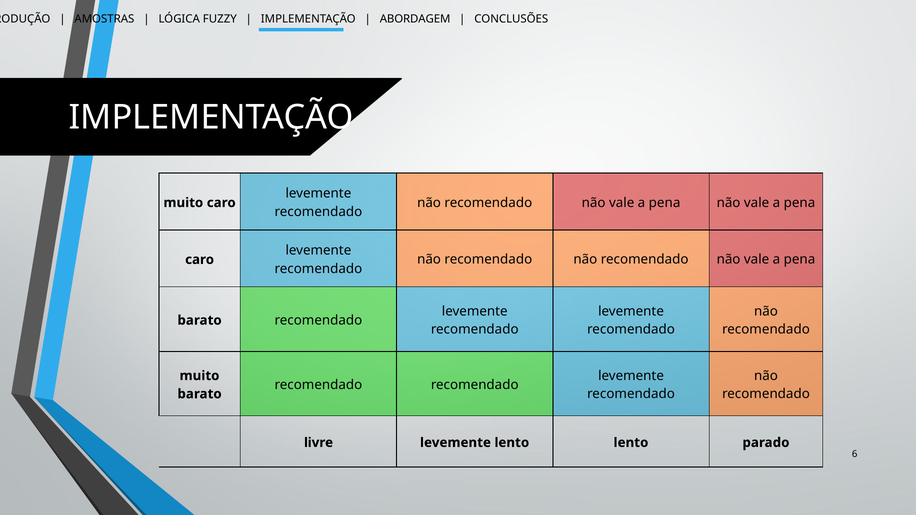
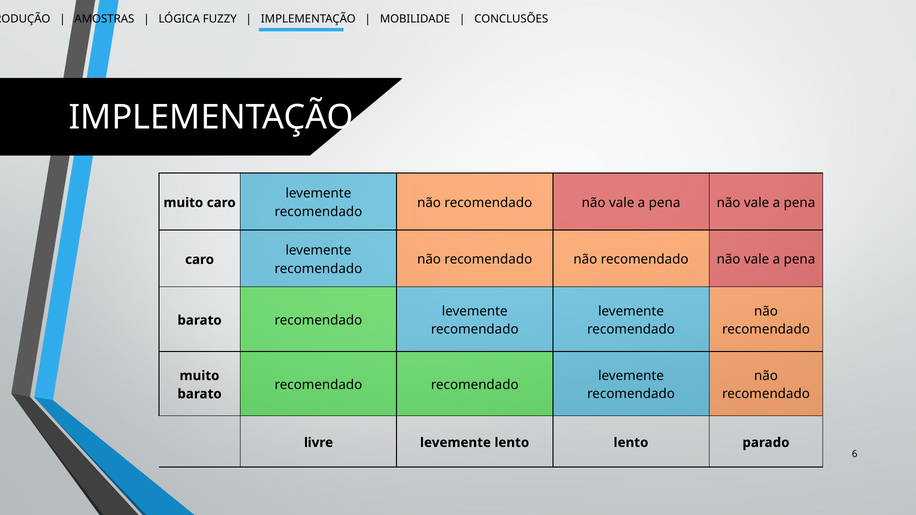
ABORDAGEM: ABORDAGEM -> MOBILIDADE (415, 19)
